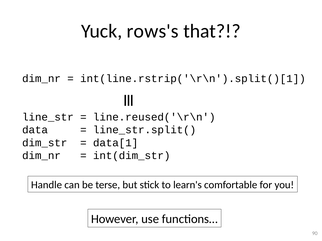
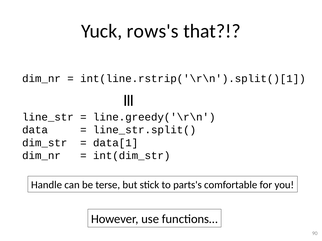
line.reused('\r\n: line.reused('\r\n -> line.greedy('\r\n (154, 117)
learn's: learn's -> parts's (187, 185)
